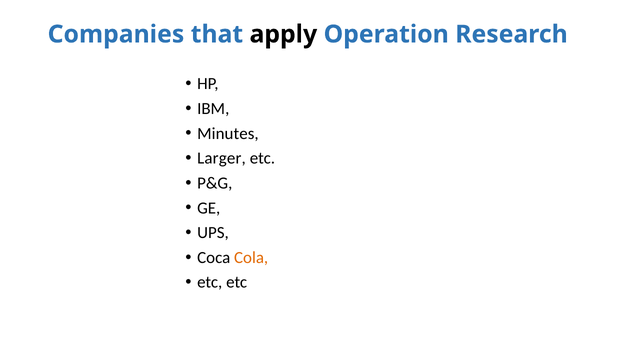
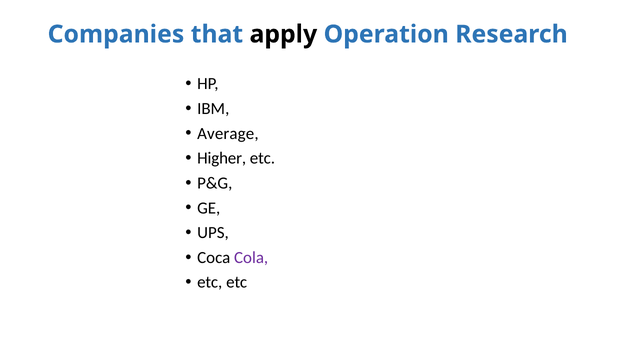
Minutes: Minutes -> Average (228, 133)
Larger: Larger -> Higher (222, 158)
Cola colour: orange -> purple (251, 257)
